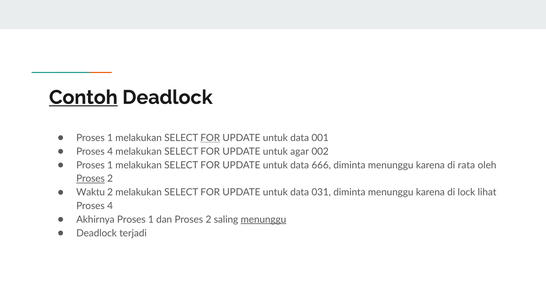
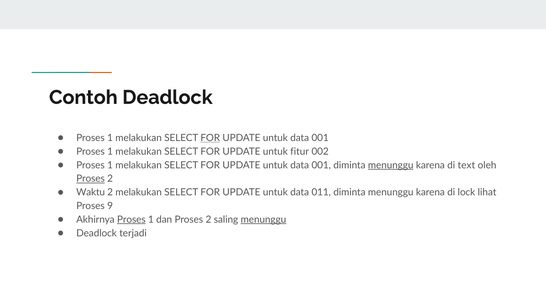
Contoh underline: present -> none (83, 97)
4: 4 -> 1 (110, 152)
agar: agar -> fitur (300, 152)
666: 666 -> 001 (321, 165)
menunggu underline: none -> present (391, 165)
rata: rata -> text (466, 165)
031: 031 -> 011 (321, 192)
4: 4 -> 9 (110, 206)
Proses underline: none -> present (131, 220)
